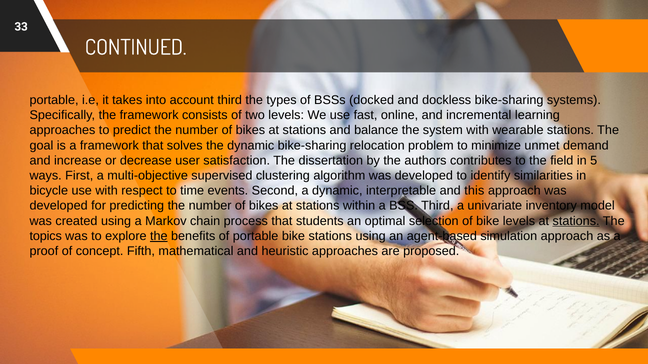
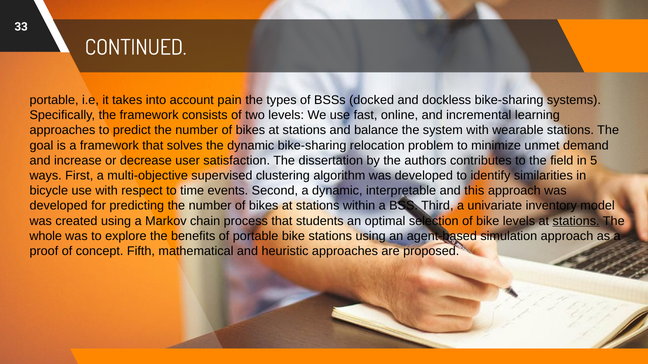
account third: third -> pain (230, 100)
topics: topics -> whole (46, 236)
the underline: present -> none (159, 236)
